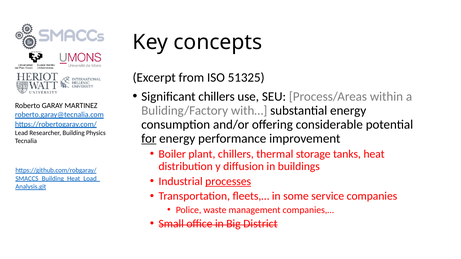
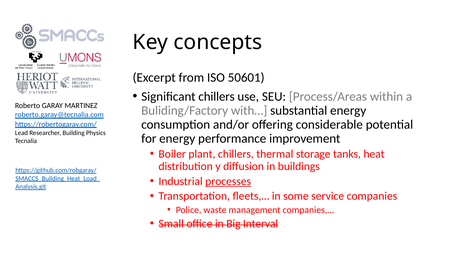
51325: 51325 -> 50601 (246, 78)
for underline: present -> none (149, 139)
District: District -> Interval (261, 224)
